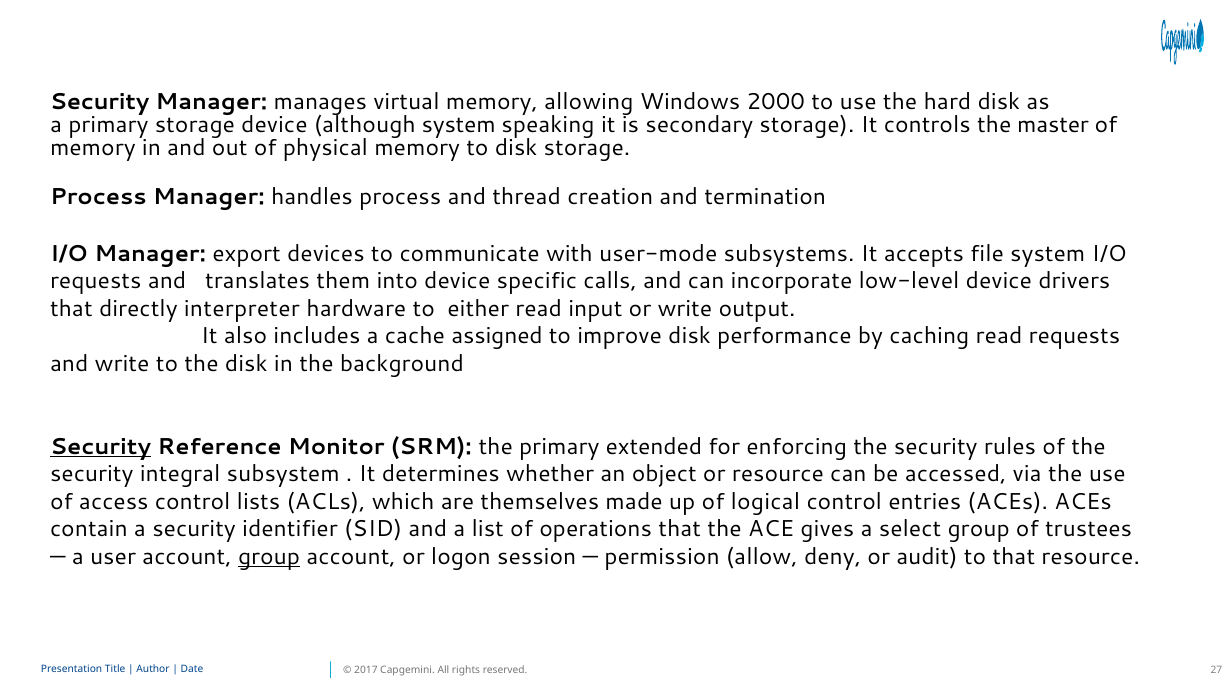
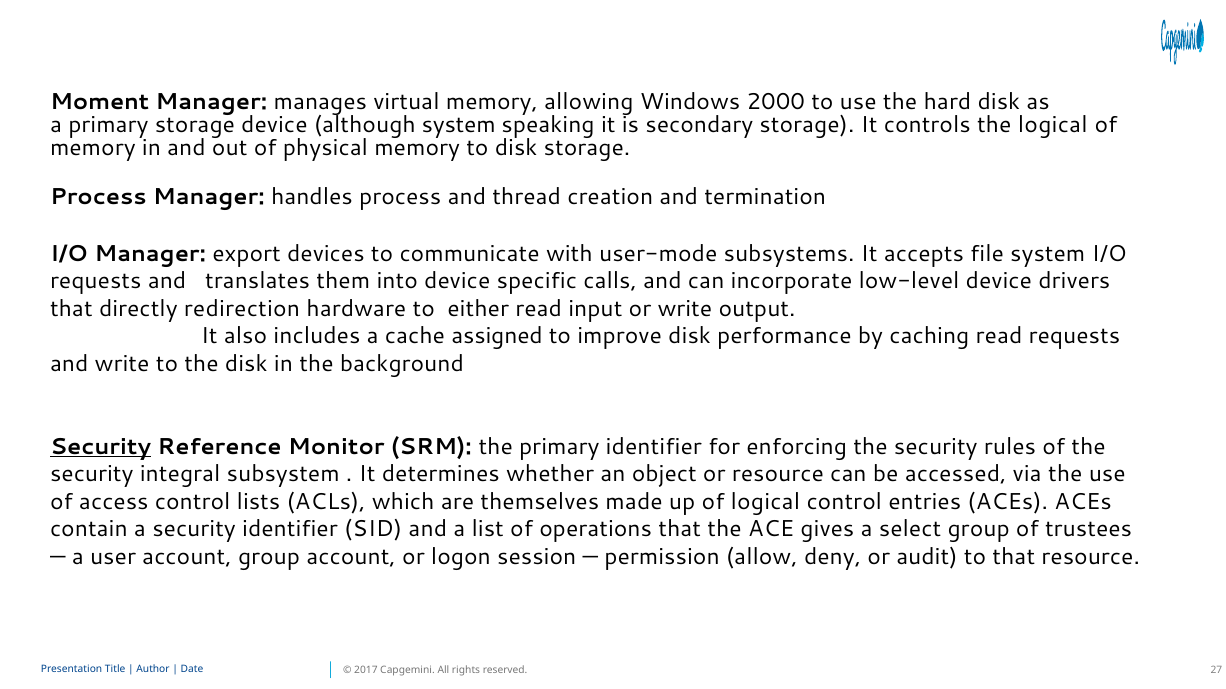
Security: Security -> Moment (100, 102)
the master: master -> logical (1053, 125)
interpreter: interpreter -> redirection (242, 309)
primary extended: extended -> identifier (654, 447)
group underline: present -> none (269, 557)
